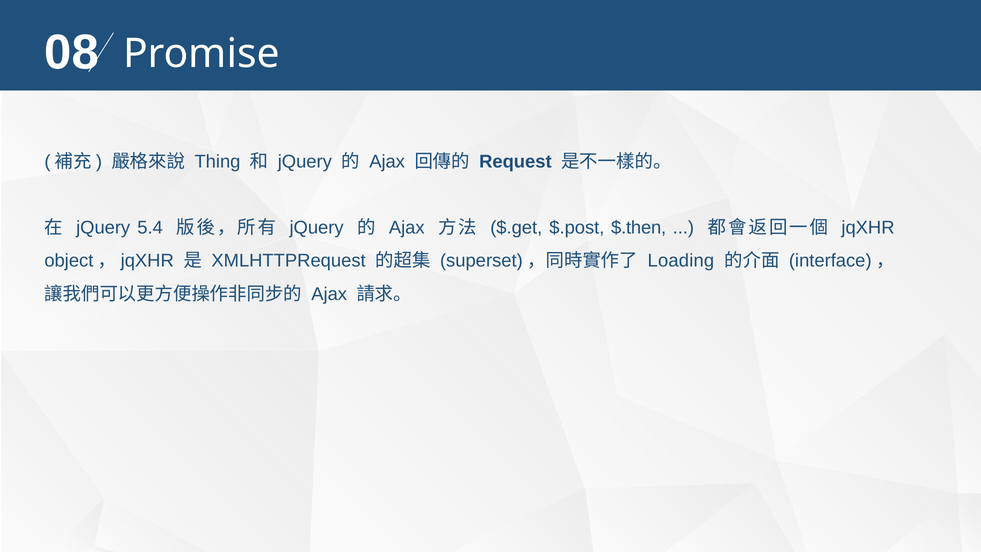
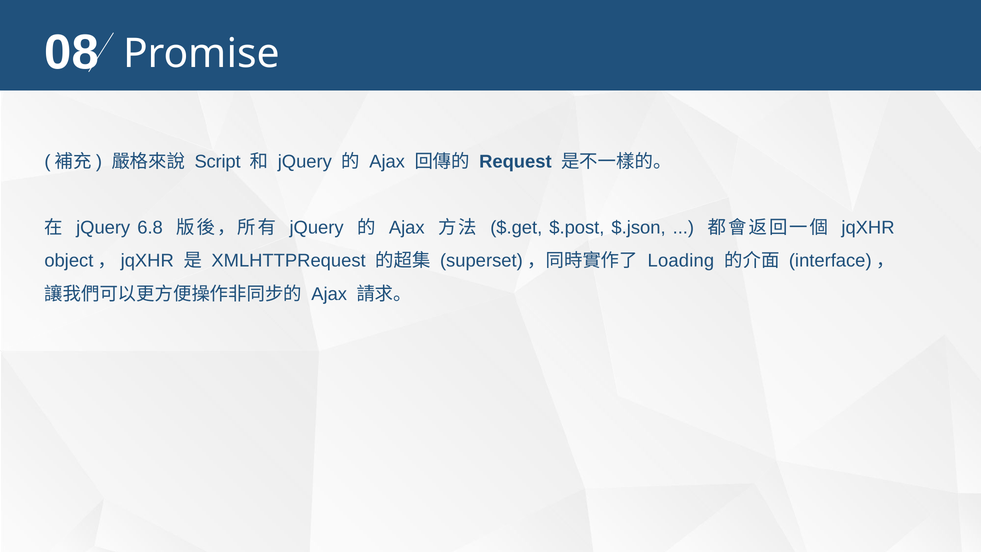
Thing: Thing -> Script (218, 161)
5.4: 5.4 -> 6.8 (150, 228)
$.then: $.then -> $.json (639, 228)
